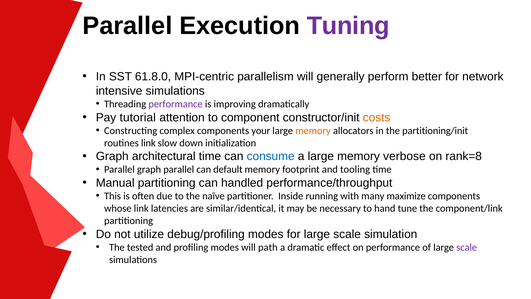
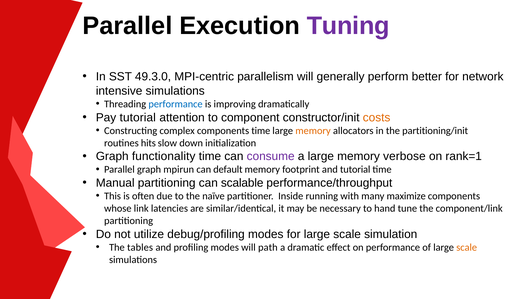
61.8.0: 61.8.0 -> 49.3.0 (153, 77)
performance colour: purple -> blue (176, 104)
components your: your -> time (261, 130)
routines link: link -> hits (148, 143)
architectural: architectural -> functionality (164, 156)
consume colour: blue -> purple (271, 156)
rank=8: rank=8 -> rank=1 (464, 156)
graph parallel: parallel -> mpirun (179, 169)
and tooling: tooling -> tutorial (355, 169)
handled: handled -> scalable (242, 183)
tested: tested -> tables (140, 247)
scale colour: purple -> orange (467, 247)
